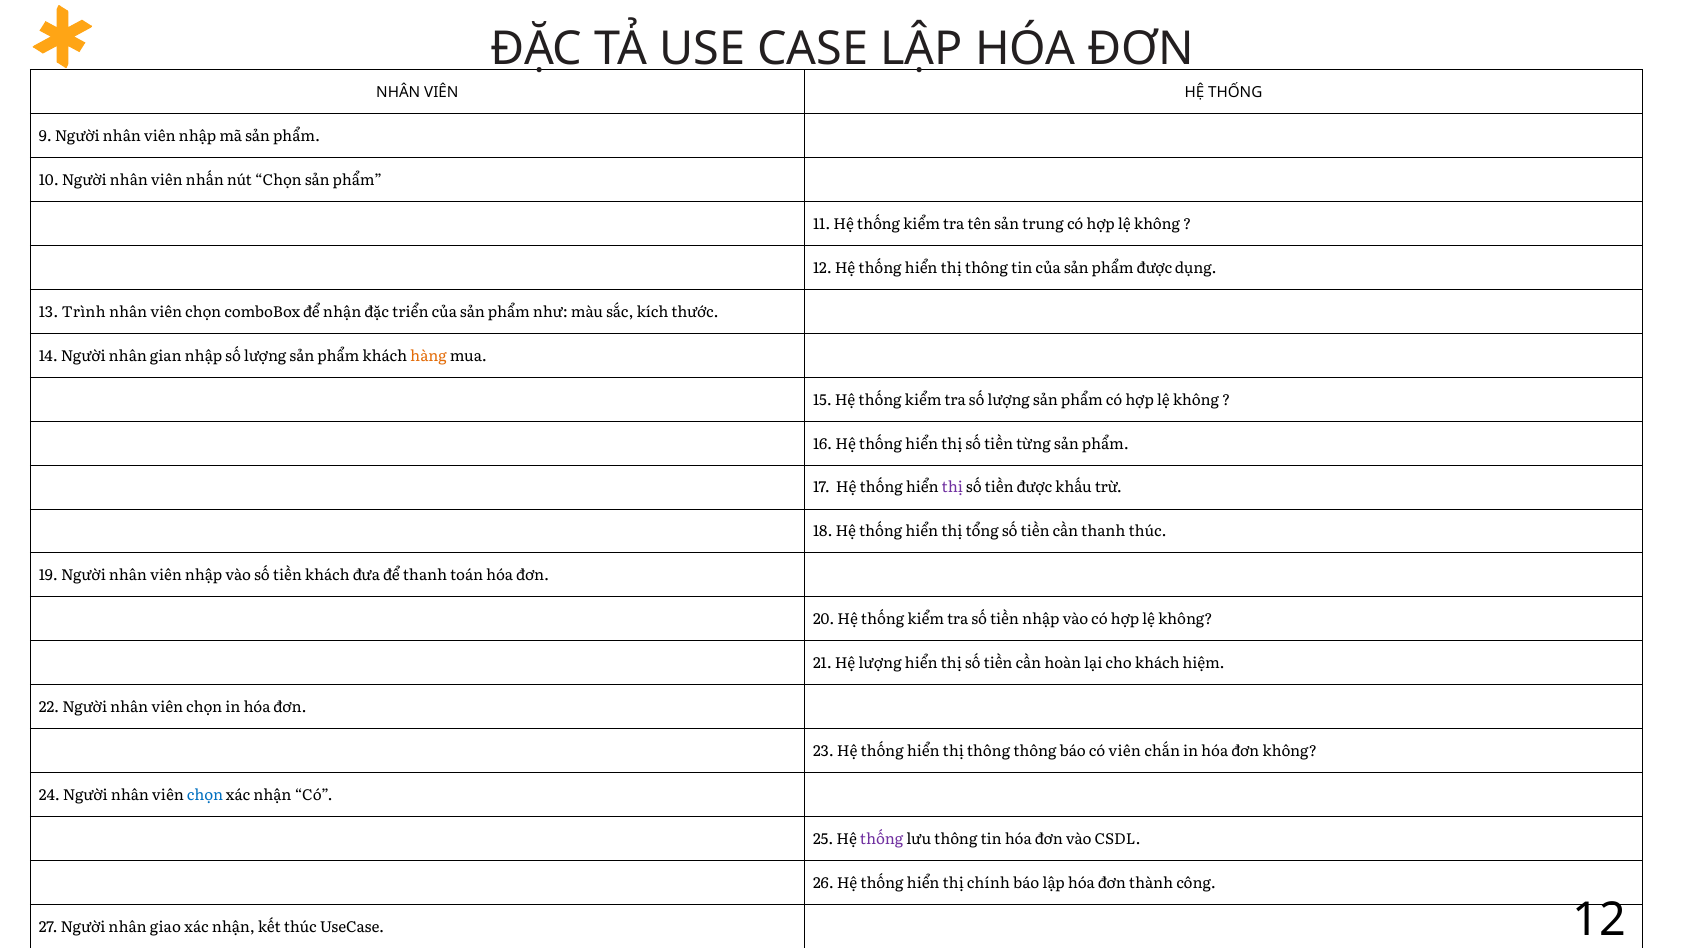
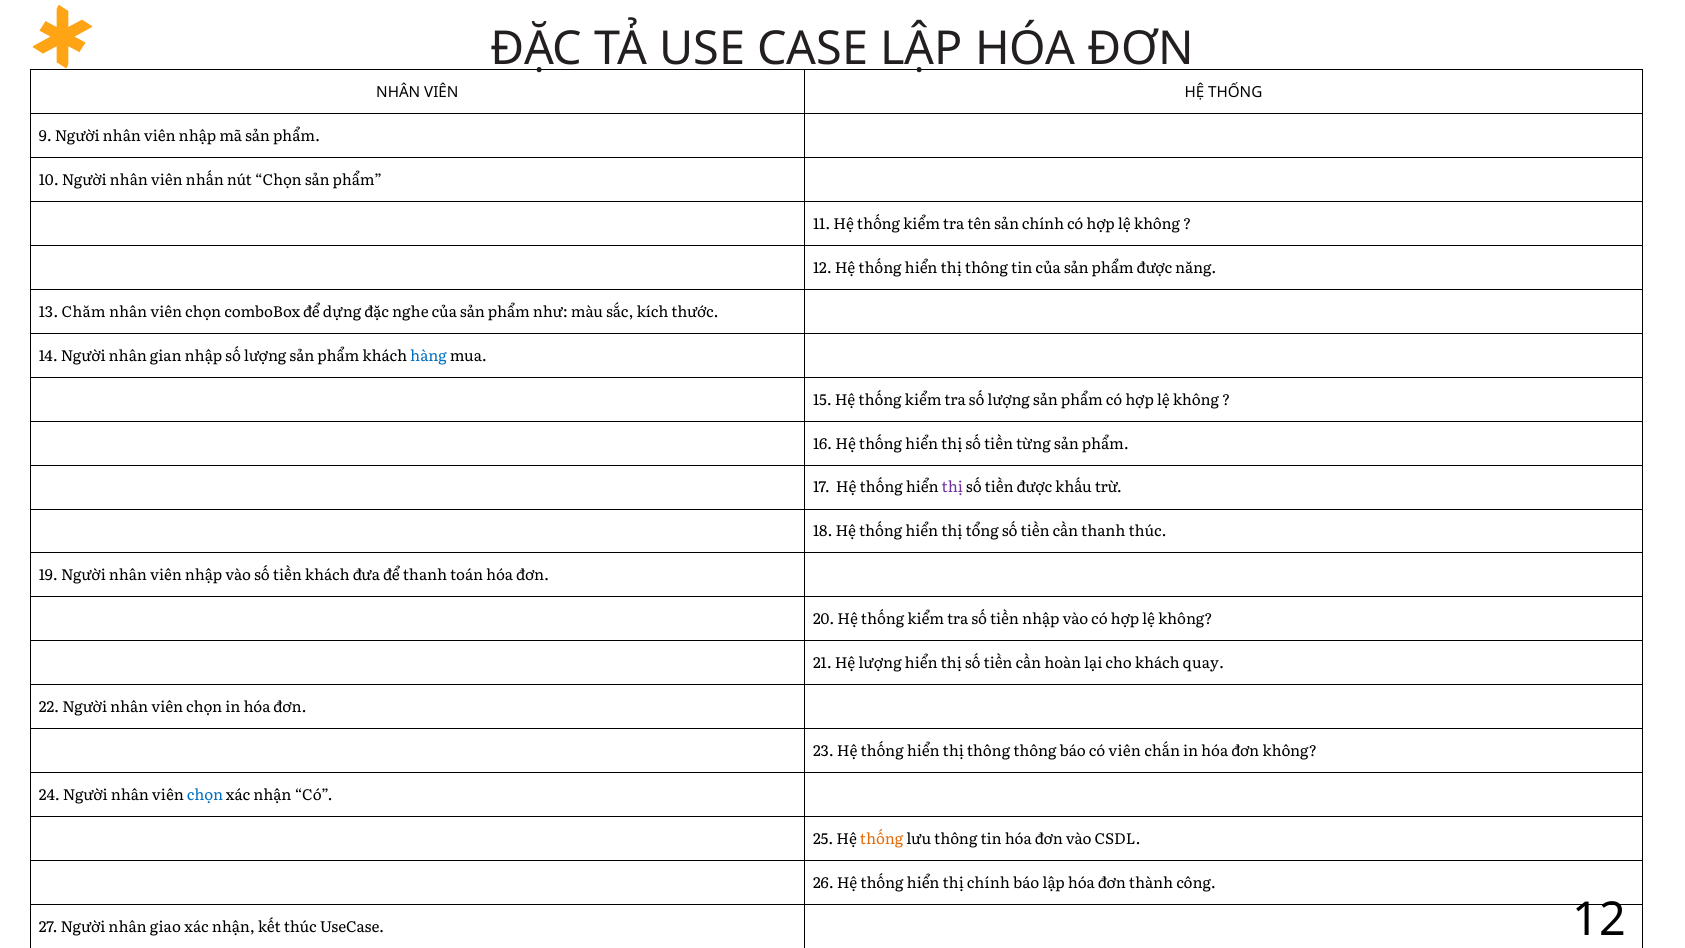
sản trung: trung -> chính (1043, 224)
dụng: dụng -> năng (1196, 268)
Trình: Trình -> Chăm (84, 312)
để nhận: nhận -> dựng (342, 312)
triển: triển -> nghe (410, 312)
hàng colour: orange -> blue (429, 356)
hiệm: hiệm -> quay (1203, 663)
thống colour: purple -> orange (882, 839)
